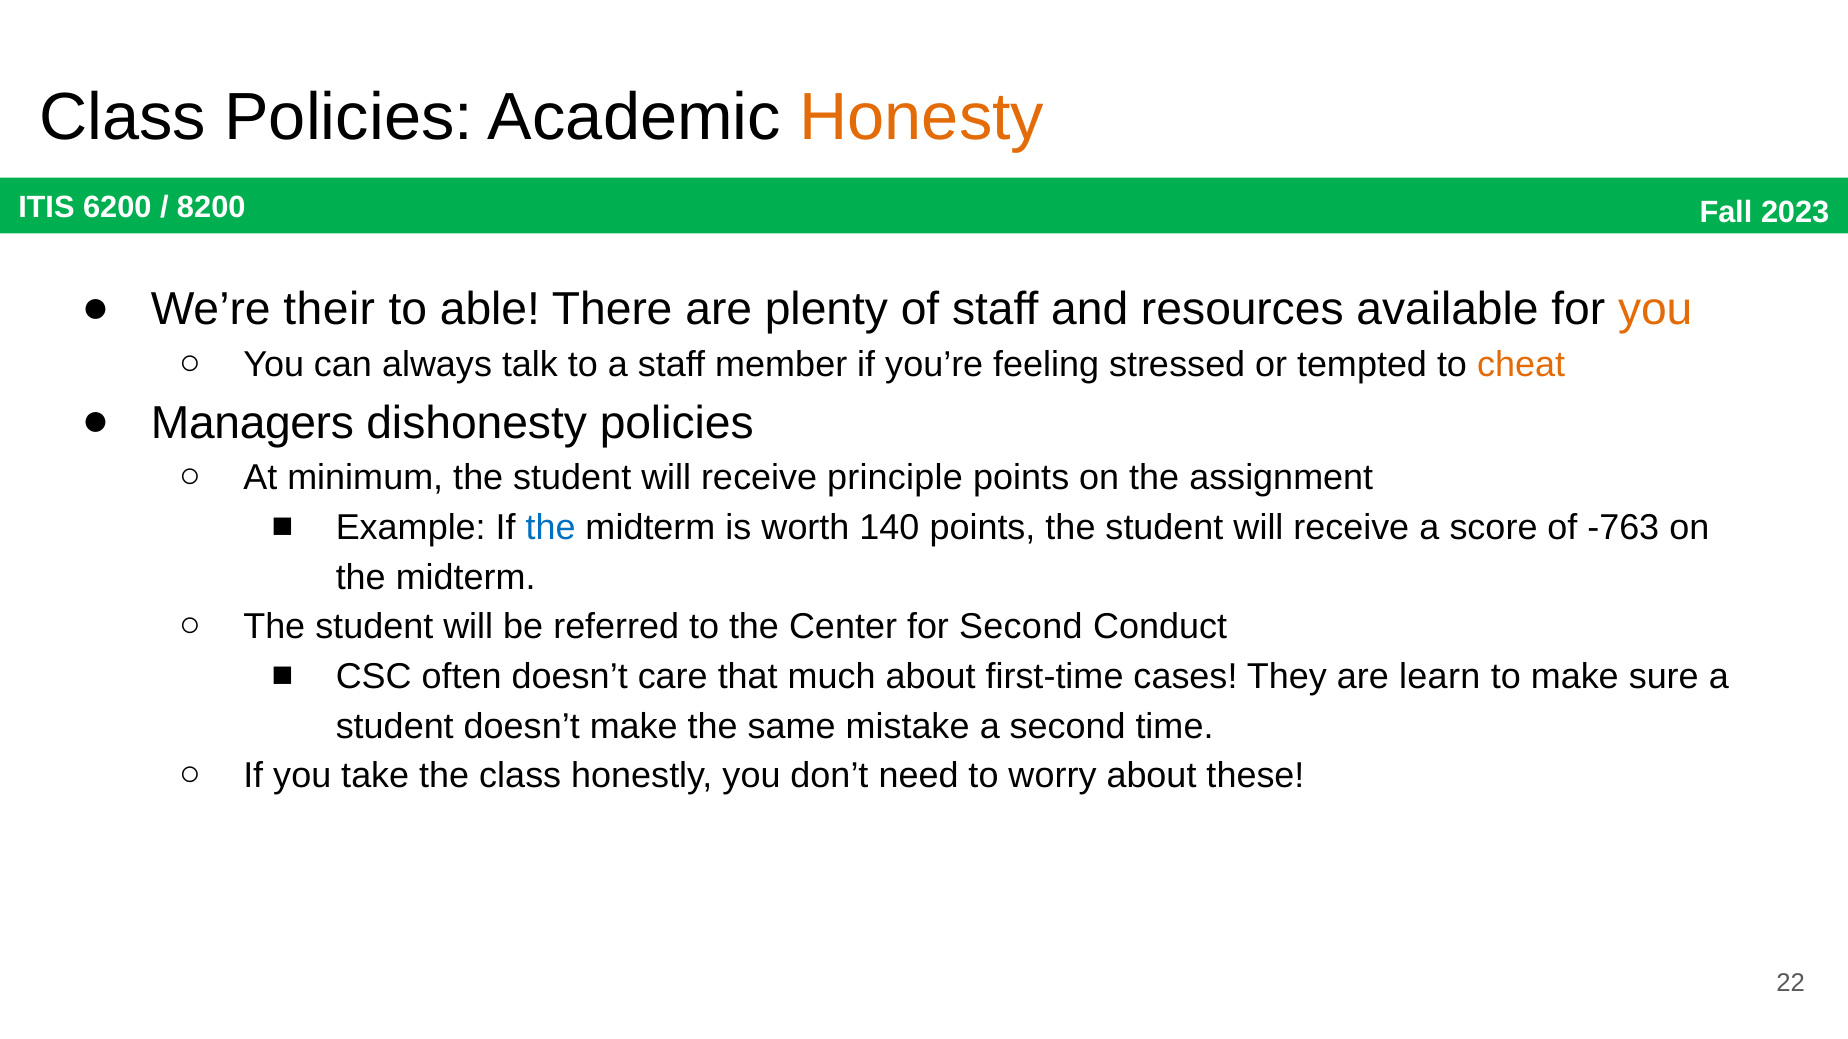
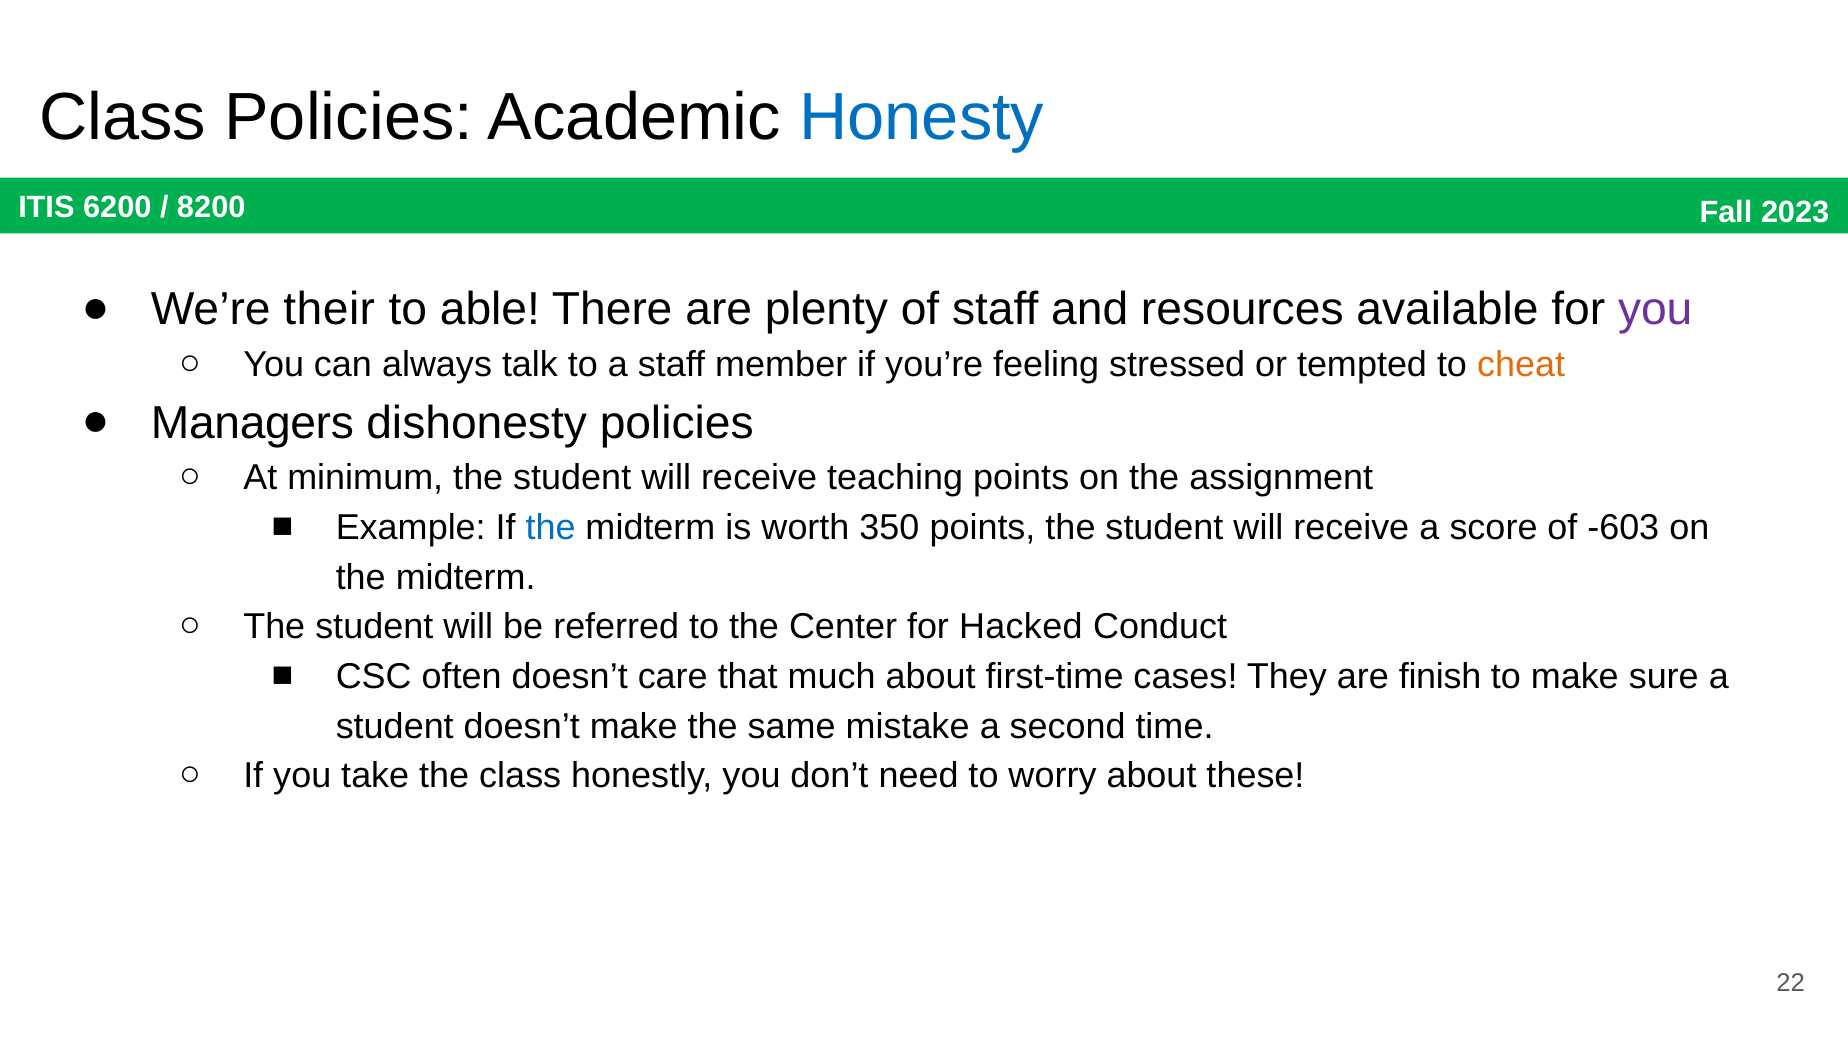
Honesty colour: orange -> blue (922, 118)
you colour: orange -> purple (1655, 310)
principle: principle -> teaching (895, 478)
140: 140 -> 350 (889, 528)
-763: -763 -> -603 (1623, 528)
for Second: Second -> Hacked (1021, 627)
learn: learn -> finish (1440, 677)
